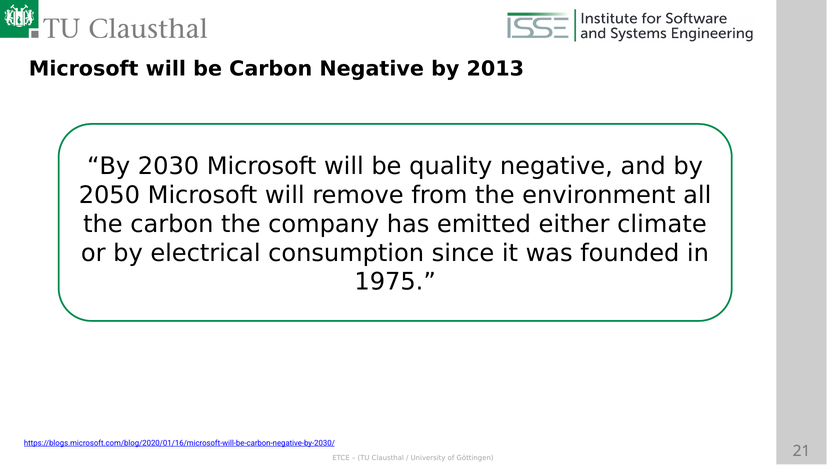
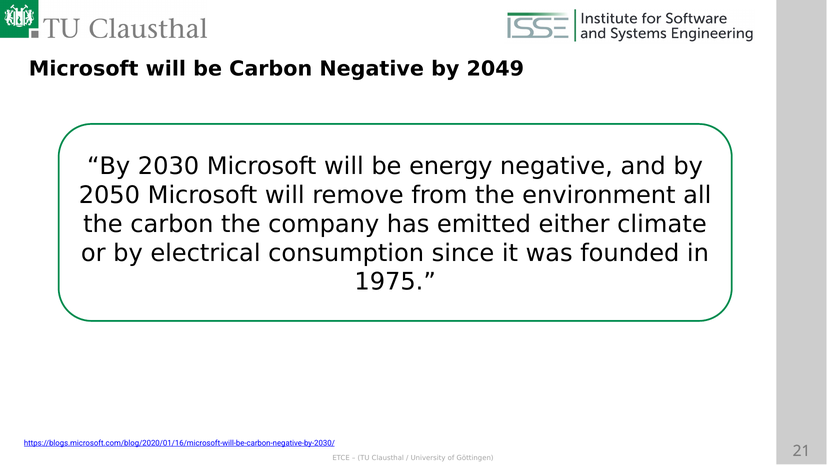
2013: 2013 -> 2049 (495, 69)
quality: quality -> energy (451, 166)
